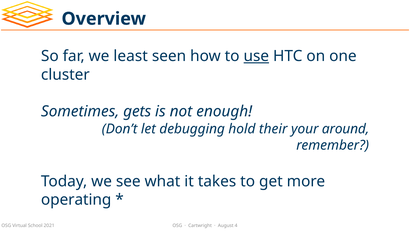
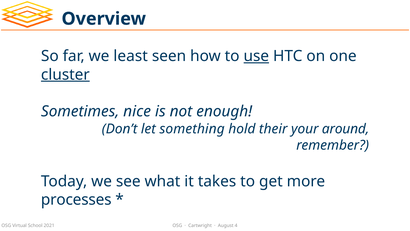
cluster underline: none -> present (65, 74)
gets: gets -> nice (137, 111)
debugging: debugging -> something (192, 129)
operating: operating -> processes (76, 200)
